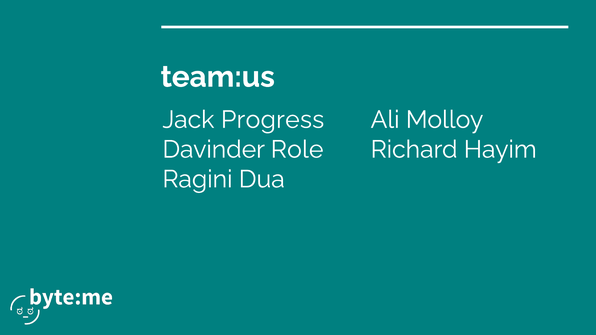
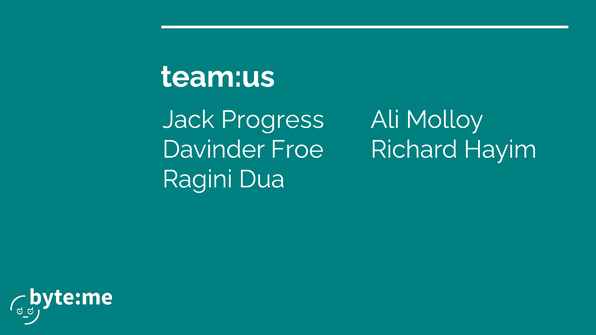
Role: Role -> Froe (297, 150)
